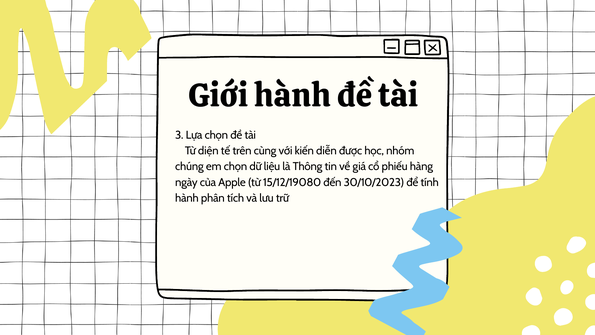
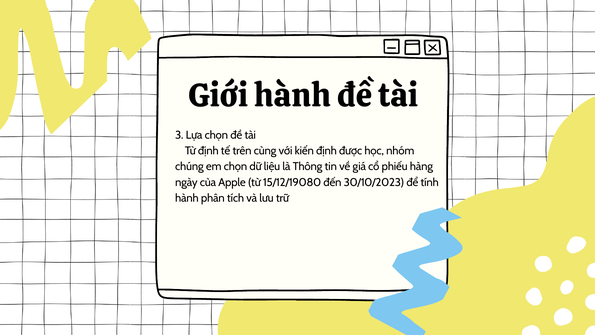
Từ diện: diện -> định (208, 151)
kiến diễn: diễn -> định (326, 151)
